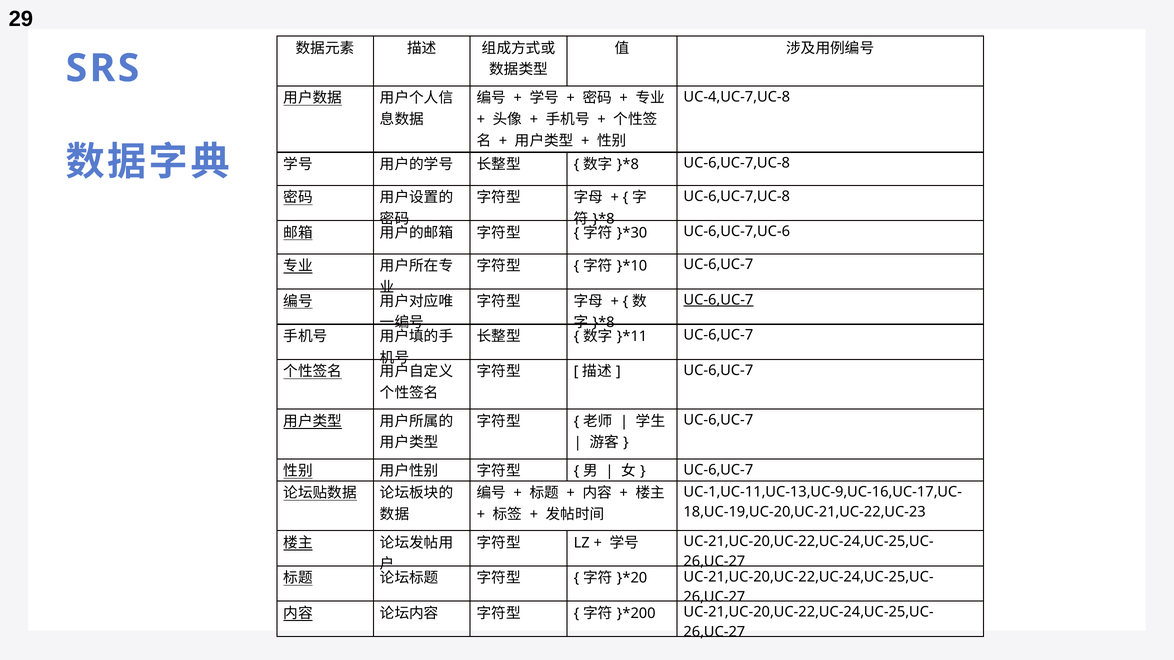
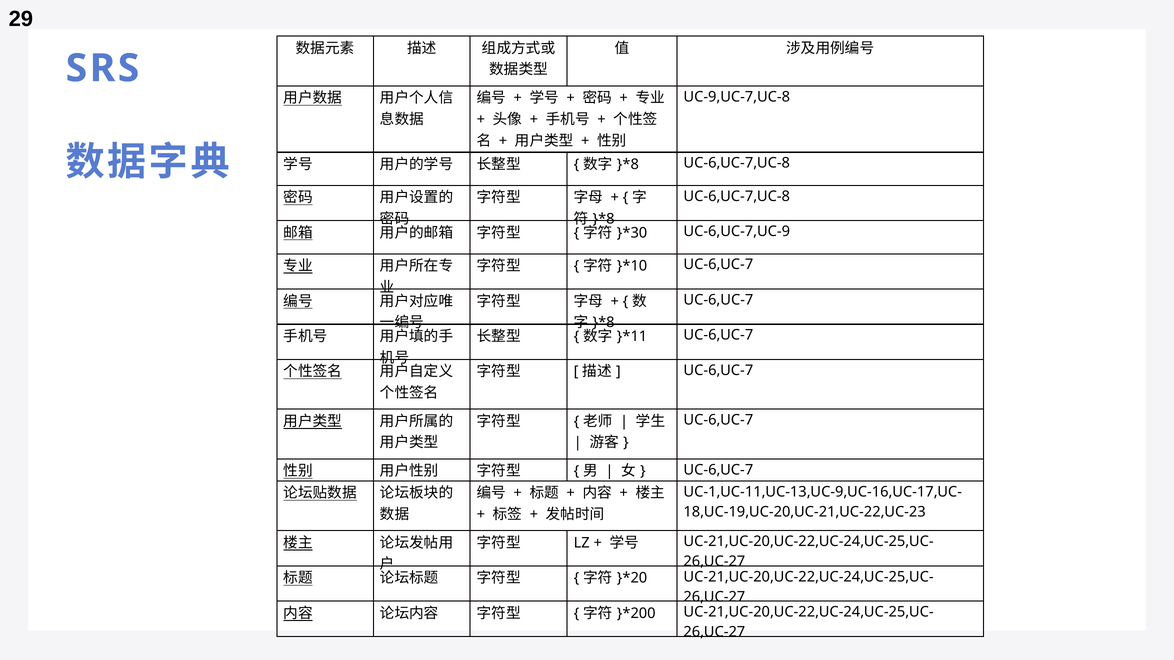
UC-4,UC-7,UC-8: UC-4,UC-7,UC-8 -> UC-9,UC-7,UC-8 (737, 97)
UC-6,UC-7,UC-6: UC-6,UC-7,UC-6 -> UC-6,UC-7,UC-9 (737, 232)
UC-6,UC-7 underline: present -> none (718, 300)
